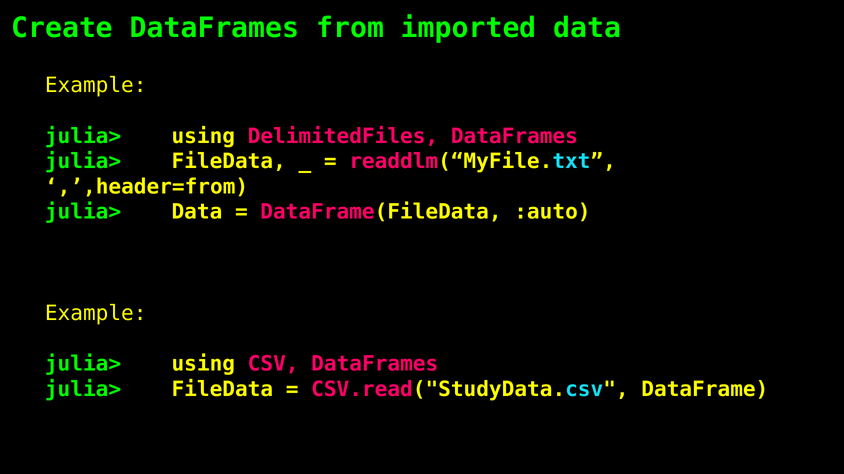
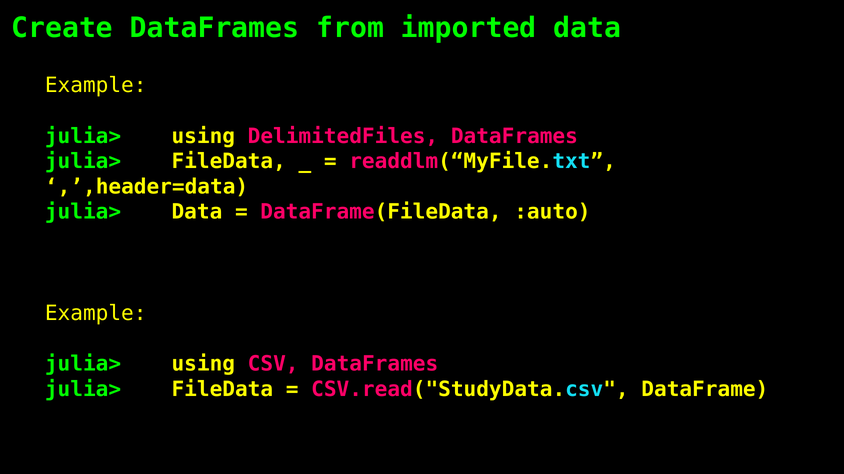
,’,header=from: ,’,header=from -> ,’,header=data (147, 187)
